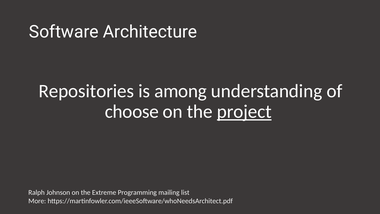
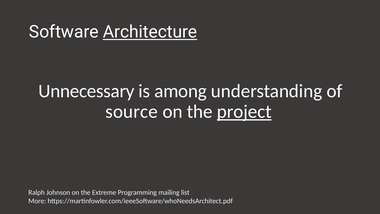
Architecture underline: none -> present (150, 32)
Repositories: Repositories -> Unnecessary (86, 91)
choose: choose -> source (132, 112)
